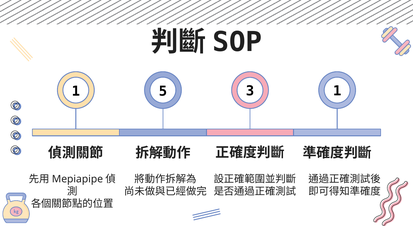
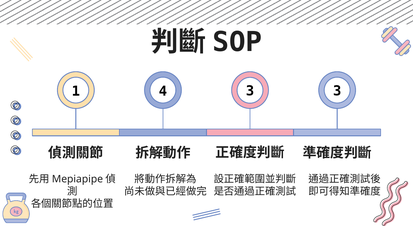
5: 5 -> 4 (163, 91)
3 1: 1 -> 3 (337, 91)
